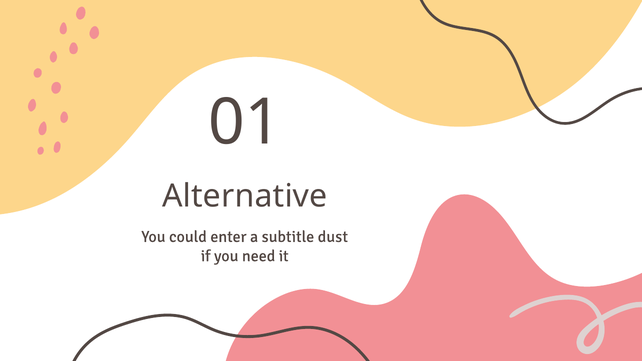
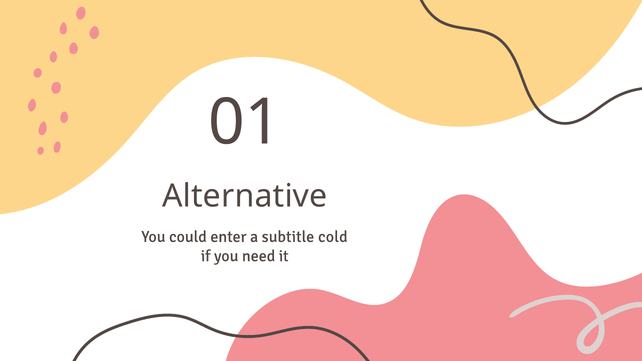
dust: dust -> cold (333, 237)
